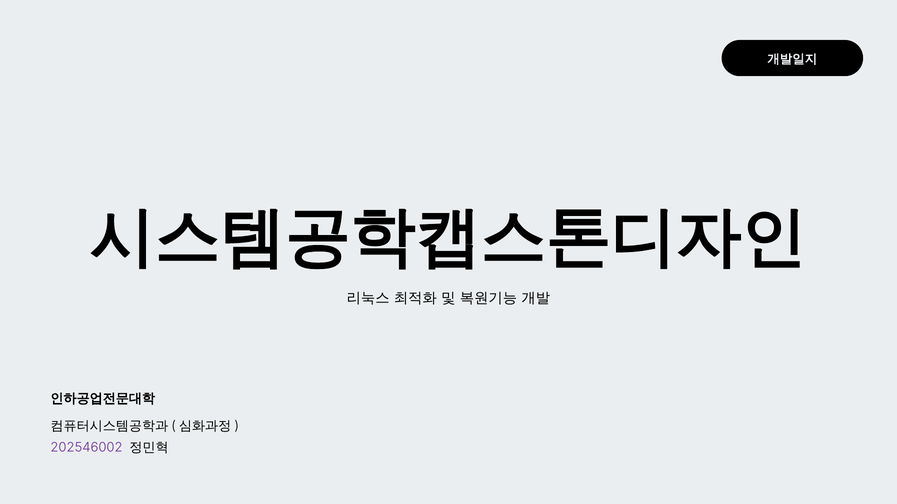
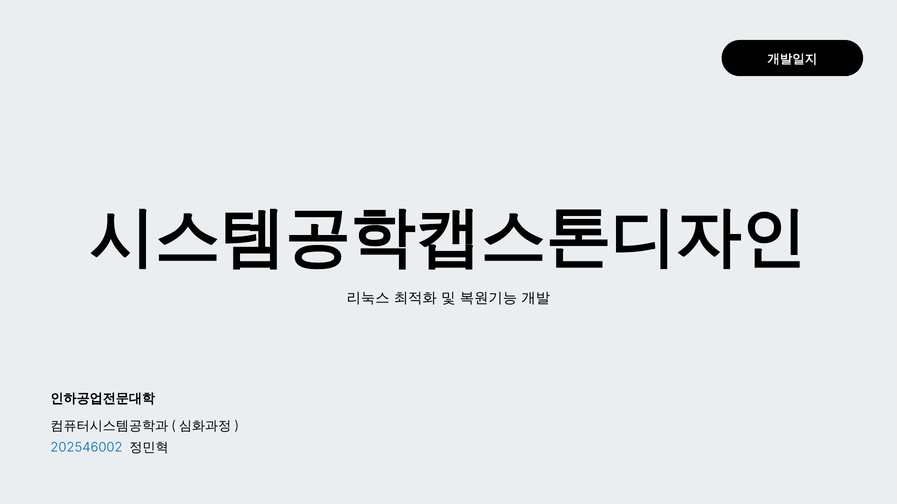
202546002 colour: purple -> blue (87, 448)
